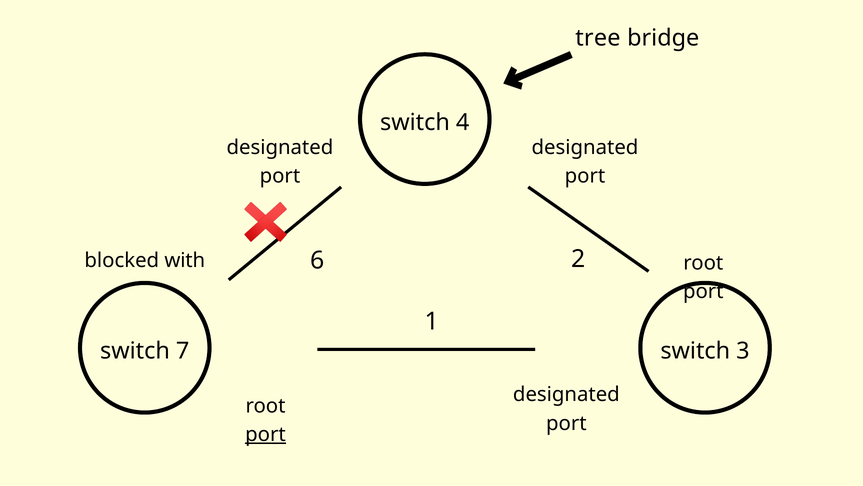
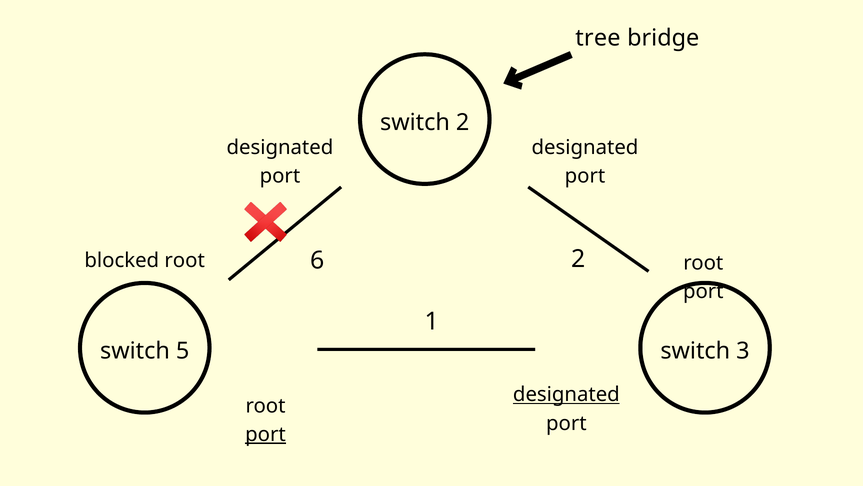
switch 4: 4 -> 2 (463, 122)
blocked with: with -> root (185, 260)
7: 7 -> 5 (183, 351)
designated underline: none -> present (566, 394)
